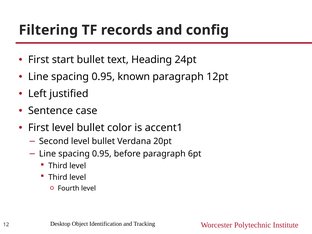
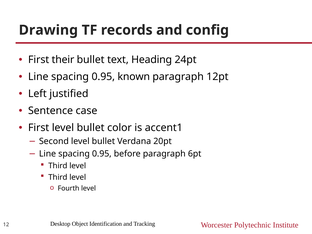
Filtering: Filtering -> Drawing (48, 30)
start: start -> their (63, 60)
